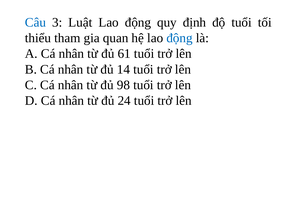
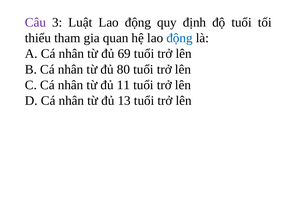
Câu colour: blue -> purple (35, 22)
61: 61 -> 69 (124, 54)
14: 14 -> 80 (123, 69)
98: 98 -> 11 (123, 85)
24: 24 -> 13 (124, 101)
